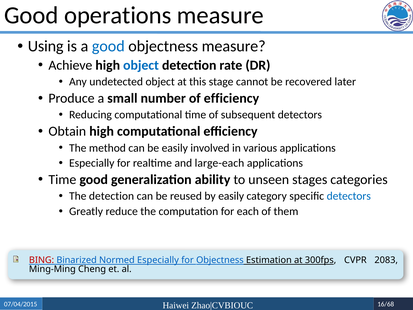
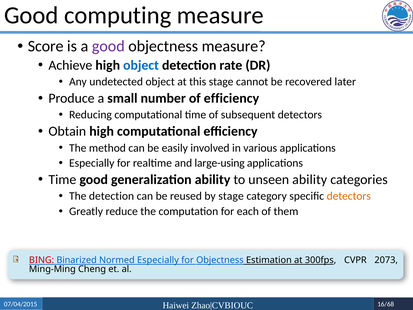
operations: operations -> computing (118, 15)
Using: Using -> Score (46, 46)
good colour: blue -> purple (108, 46)
large-each: large-each -> large-using (220, 163)
unseen stages: stages -> ability (310, 180)
by easily: easily -> stage (231, 196)
detectors colour: blue -> orange (349, 196)
2083: 2083 -> 2073 (386, 260)
